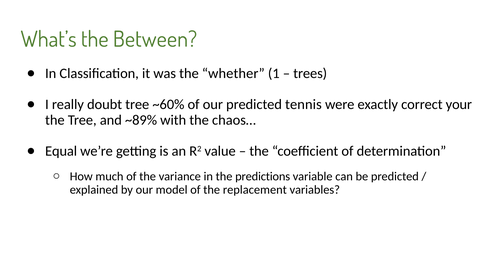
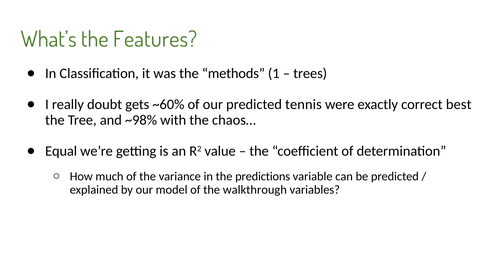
Between: Between -> Features (155, 39)
whether: whether -> methods (233, 74)
doubt tree: tree -> gets (137, 105)
your: your -> best (459, 105)
~89%: ~89% -> ~98% (141, 120)
replacement: replacement -> walkthrough (255, 190)
